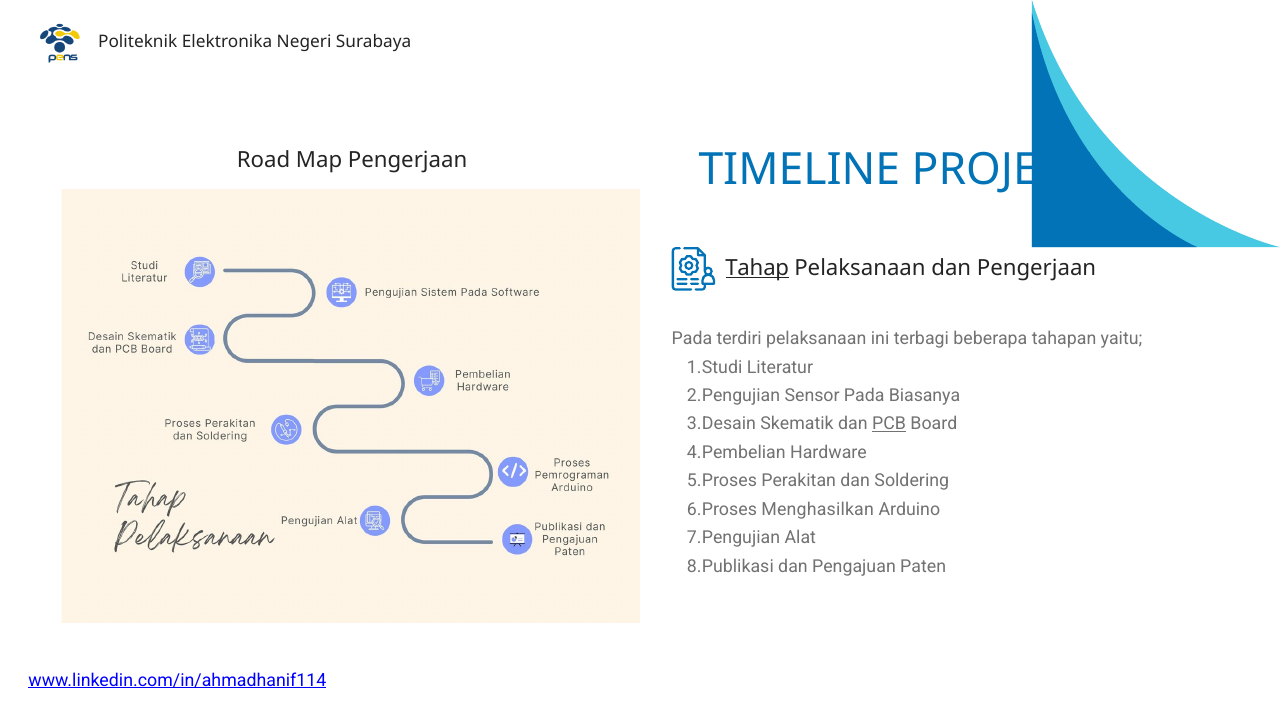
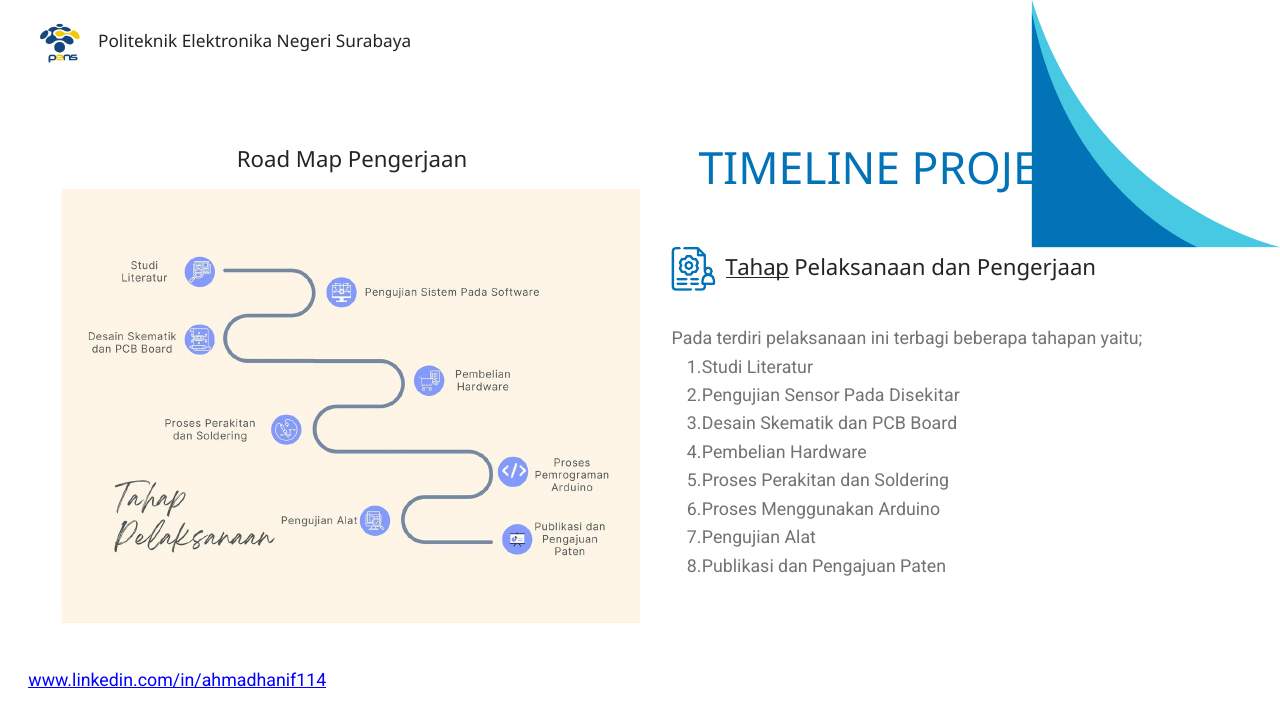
Biasanya: Biasanya -> Disekitar (924, 396)
PCB underline: present -> none (889, 424)
Menghasilkan: Menghasilkan -> Menggunakan (818, 509)
